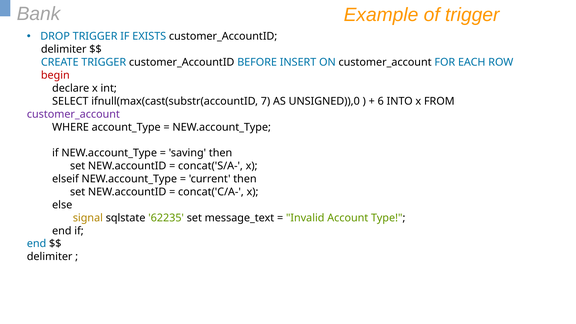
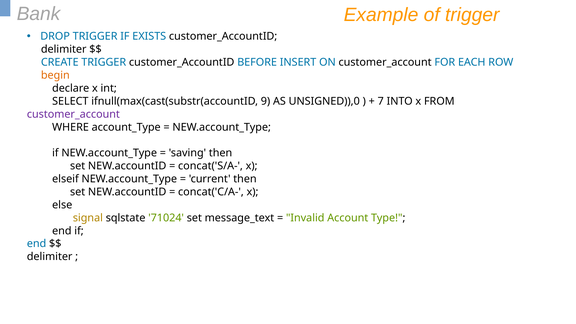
begin colour: red -> orange (55, 75)
7: 7 -> 9 (265, 101)
6: 6 -> 7 (381, 101)
62235: 62235 -> 71024 (166, 218)
